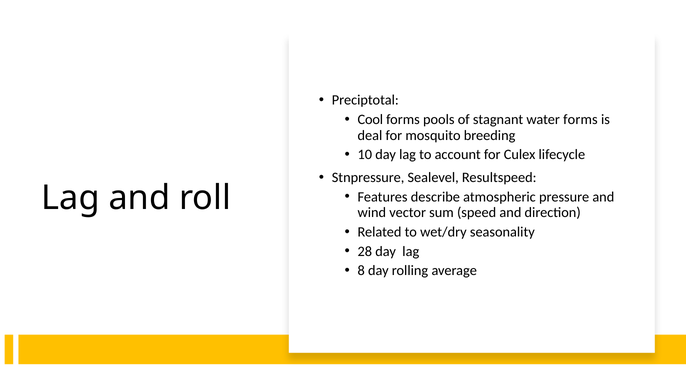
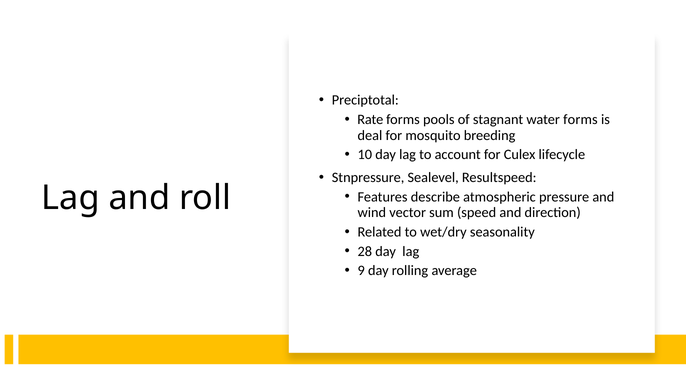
Cool: Cool -> Rate (370, 120)
8: 8 -> 9 (361, 271)
